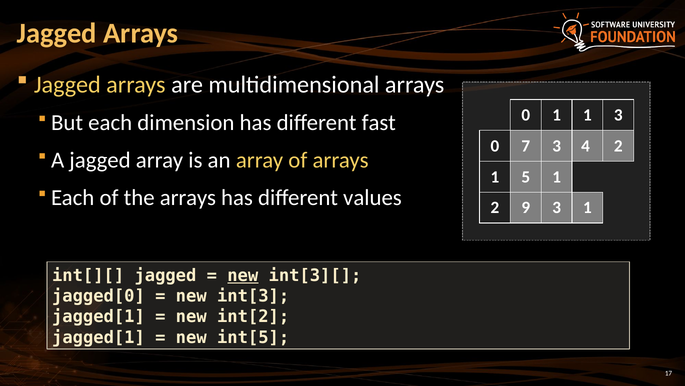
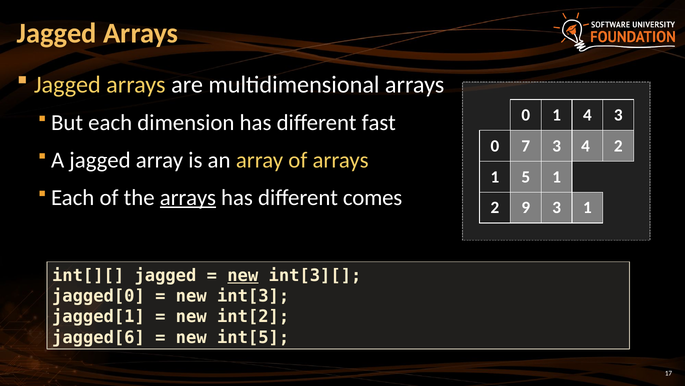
1 1: 1 -> 4 (587, 115)
arrays underline: none -> present (188, 197)
values: values -> comes (373, 197)
jagged[1: jagged[1 -> jagged[6 (98, 337)
